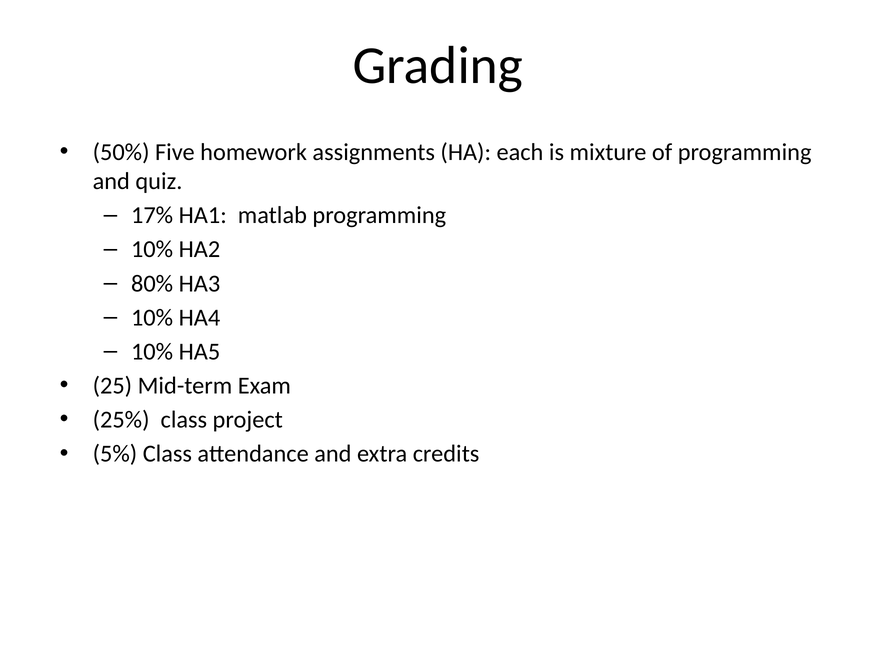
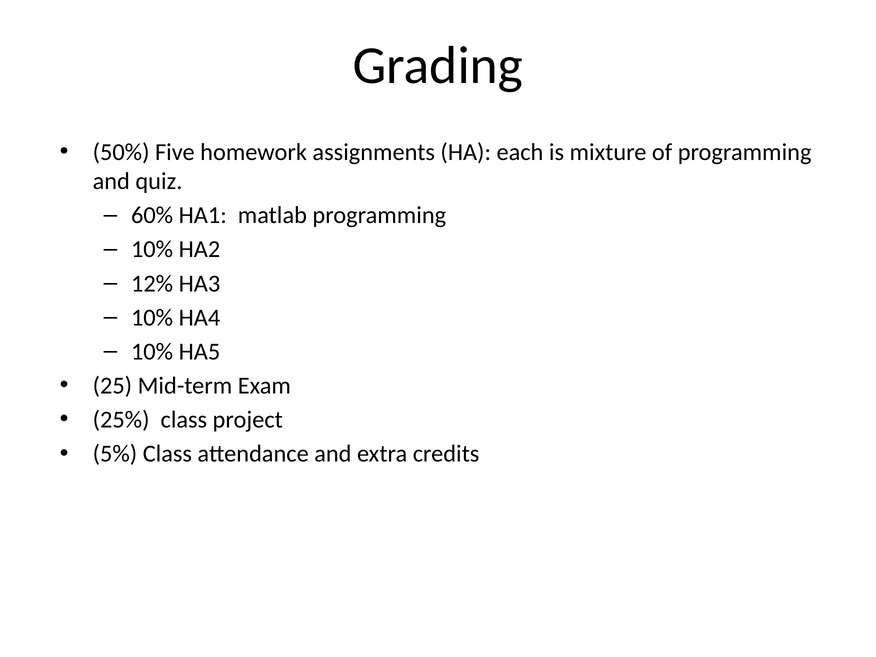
17%: 17% -> 60% (152, 215)
80%: 80% -> 12% (152, 284)
